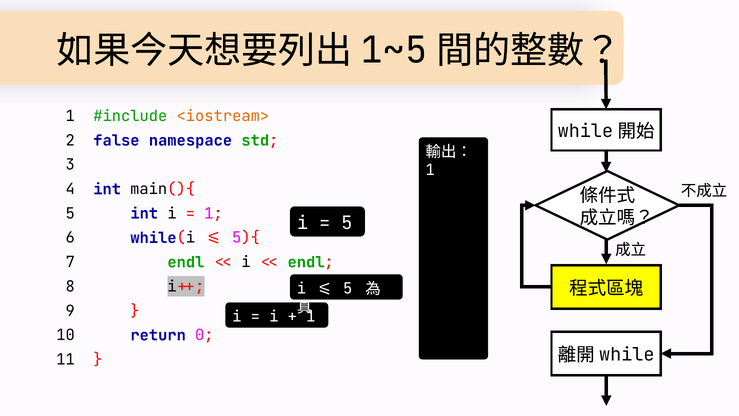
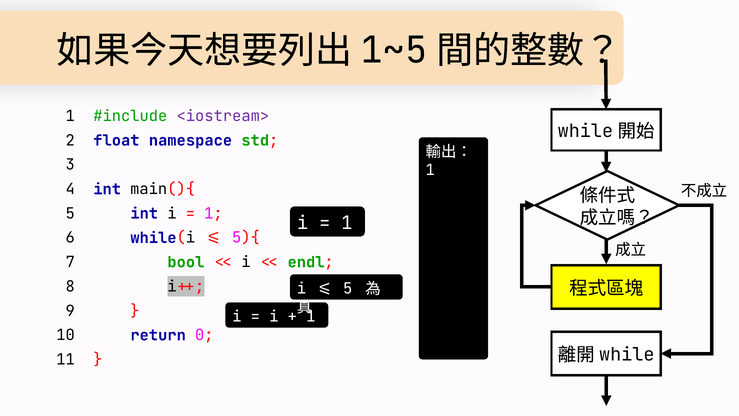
<iostream> colour: orange -> purple (223, 116)
false: false -> float (116, 140)
5: 5 -> 1 (347, 223)
7 endl: endl -> bool (186, 262)
